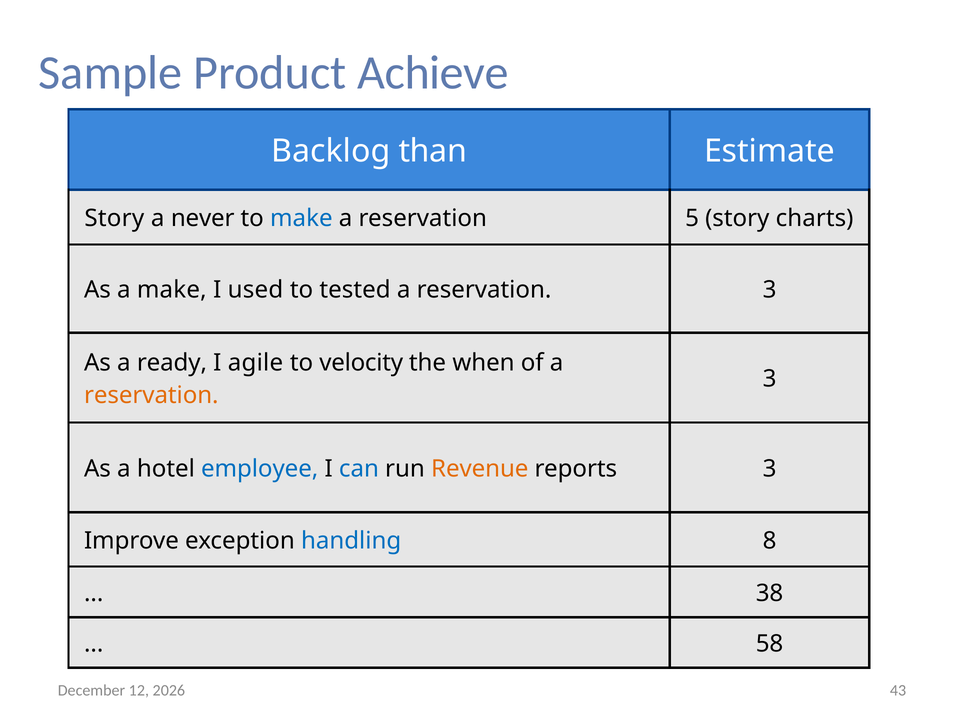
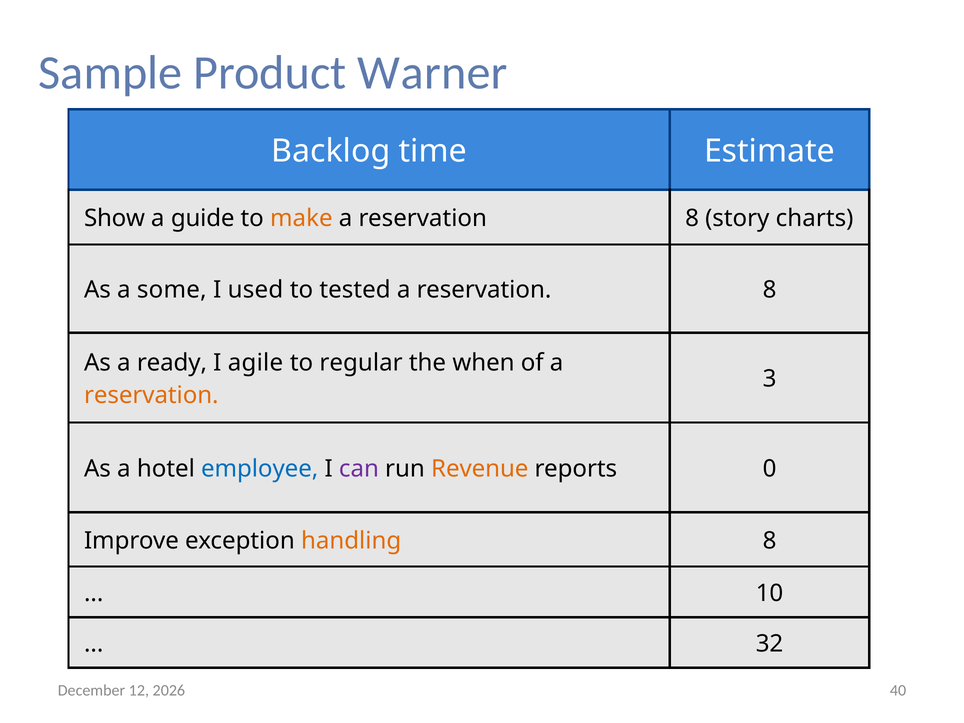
Achieve: Achieve -> Warner (433, 73)
than: than -> time (433, 151)
Story: Story -> Show (115, 218)
never: never -> guide (203, 218)
make colour: blue -> orange (301, 218)
5: 5 -> 8 (692, 218)
a make: make -> some (172, 290)
3: 3 -> 8 (770, 290)
velocity: velocity -> regular (361, 363)
can colour: blue -> purple (359, 469)
reports 3: 3 -> 0 (770, 469)
handling colour: blue -> orange (351, 541)
38: 38 -> 10 (770, 593)
58: 58 -> 32 (770, 644)
43: 43 -> 40 (898, 690)
